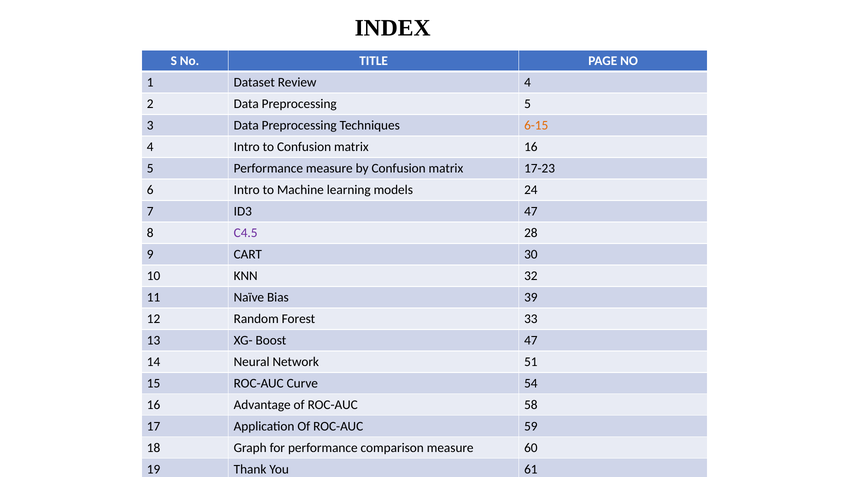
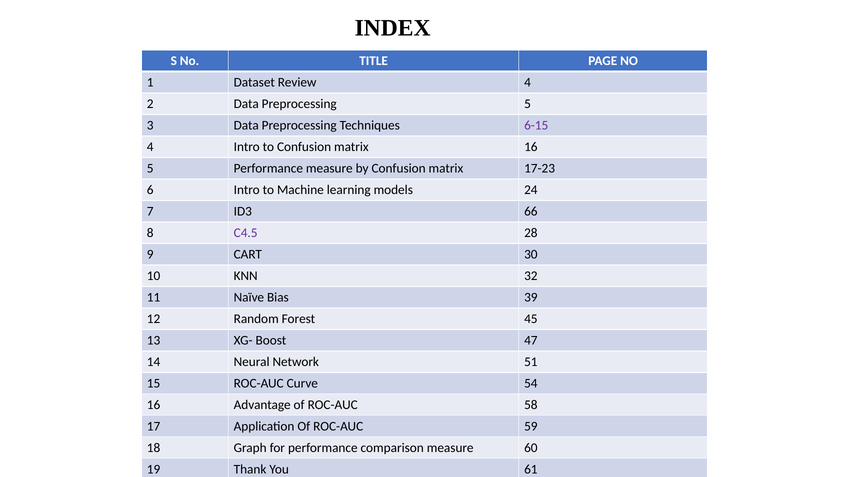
6-15 colour: orange -> purple (536, 126)
ID3 47: 47 -> 66 (531, 212)
33: 33 -> 45 (531, 319)
